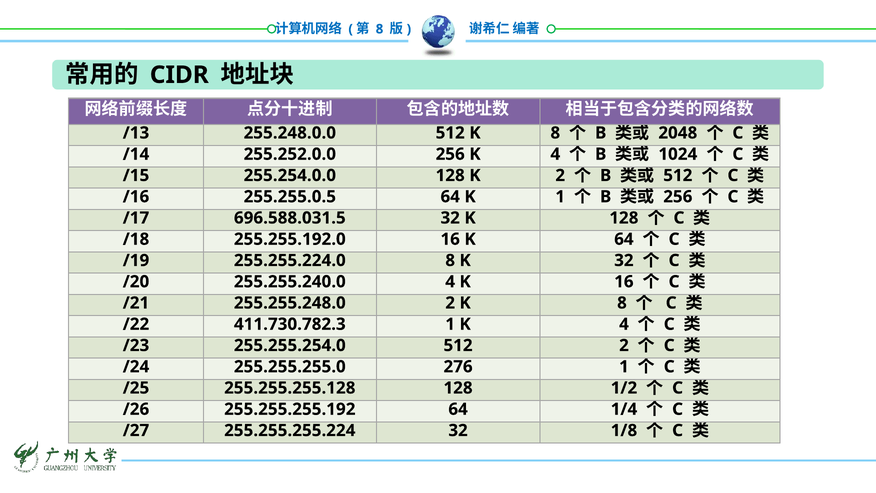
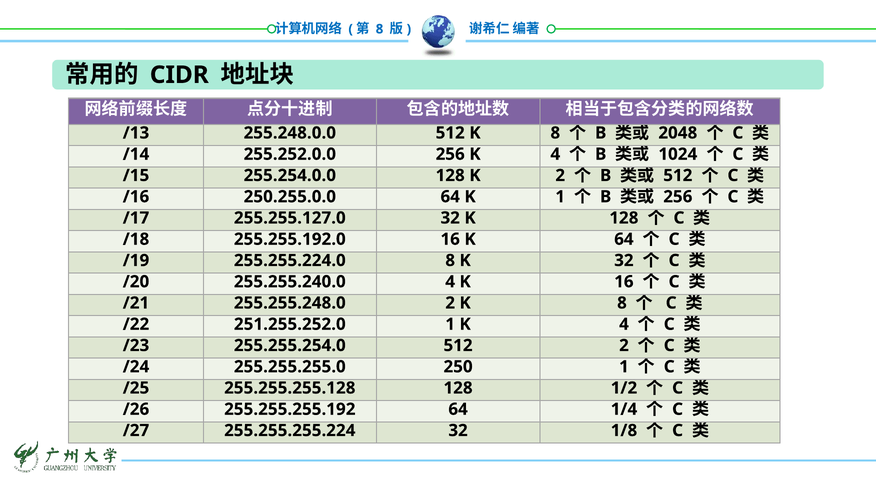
255.255.0.5: 255.255.0.5 -> 250.255.0.0 (290, 197)
696.588.031.5: 696.588.031.5 -> 255.255.127.0 (290, 218)
411.730.782.3: 411.730.782.3 -> 251.255.252.0 (290, 324)
276: 276 -> 250 (458, 367)
